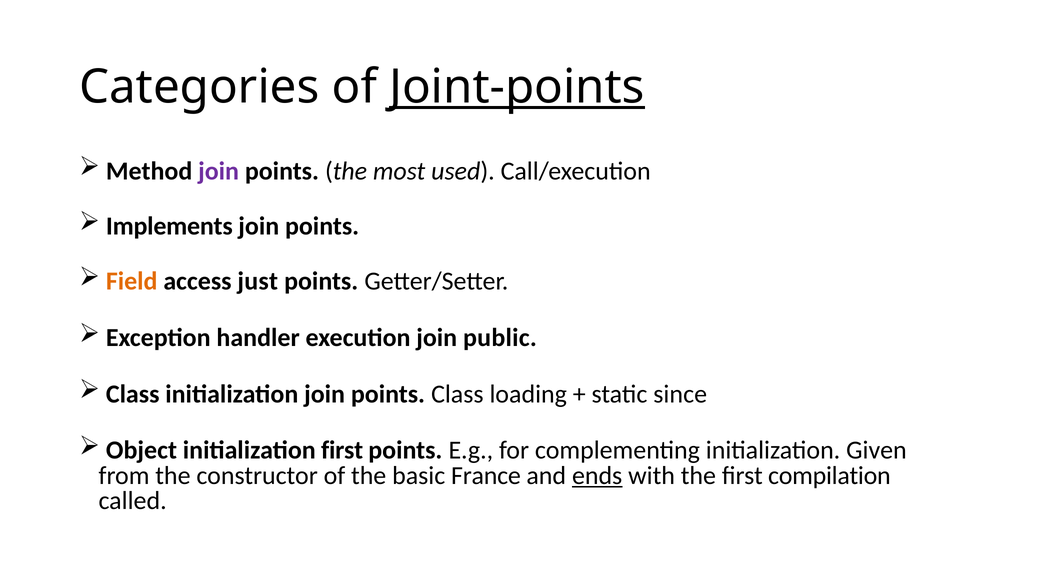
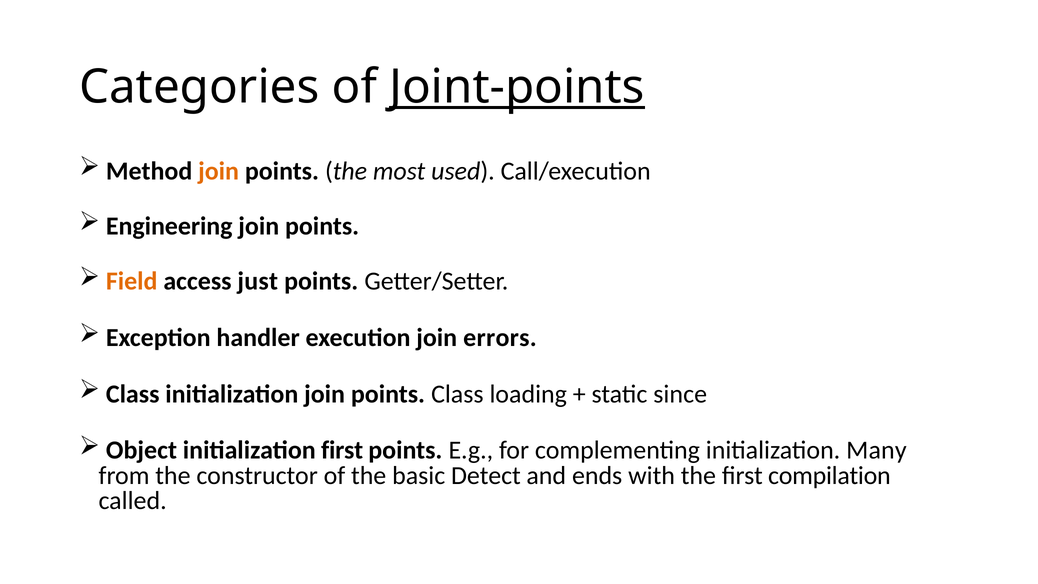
join colour: purple -> orange (219, 171)
Implements: Implements -> Engineering (169, 226)
public: public -> errors (500, 338)
Given: Given -> Many (876, 450)
France: France -> Detect (486, 475)
ends underline: present -> none (597, 475)
